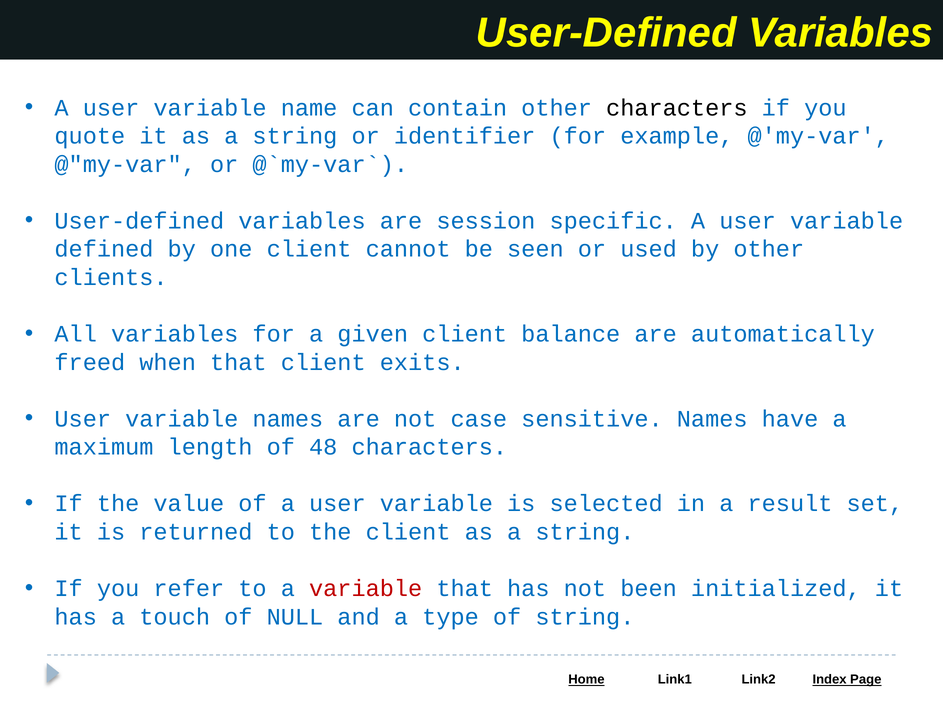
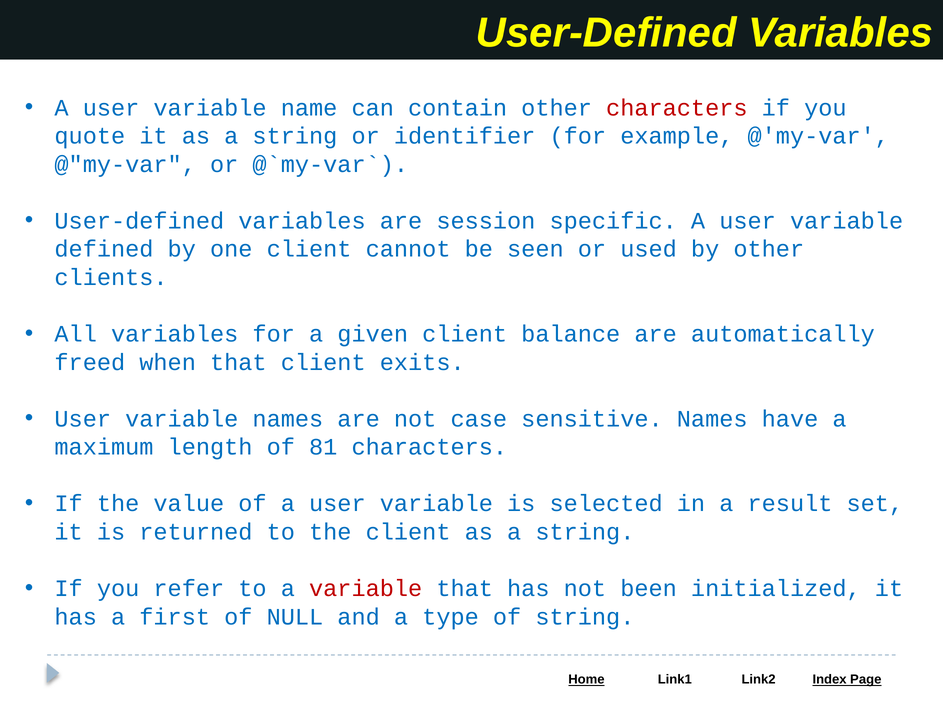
characters colour: black -> red (677, 108)
48: 48 -> 81 (323, 447)
touch: touch -> first (175, 617)
